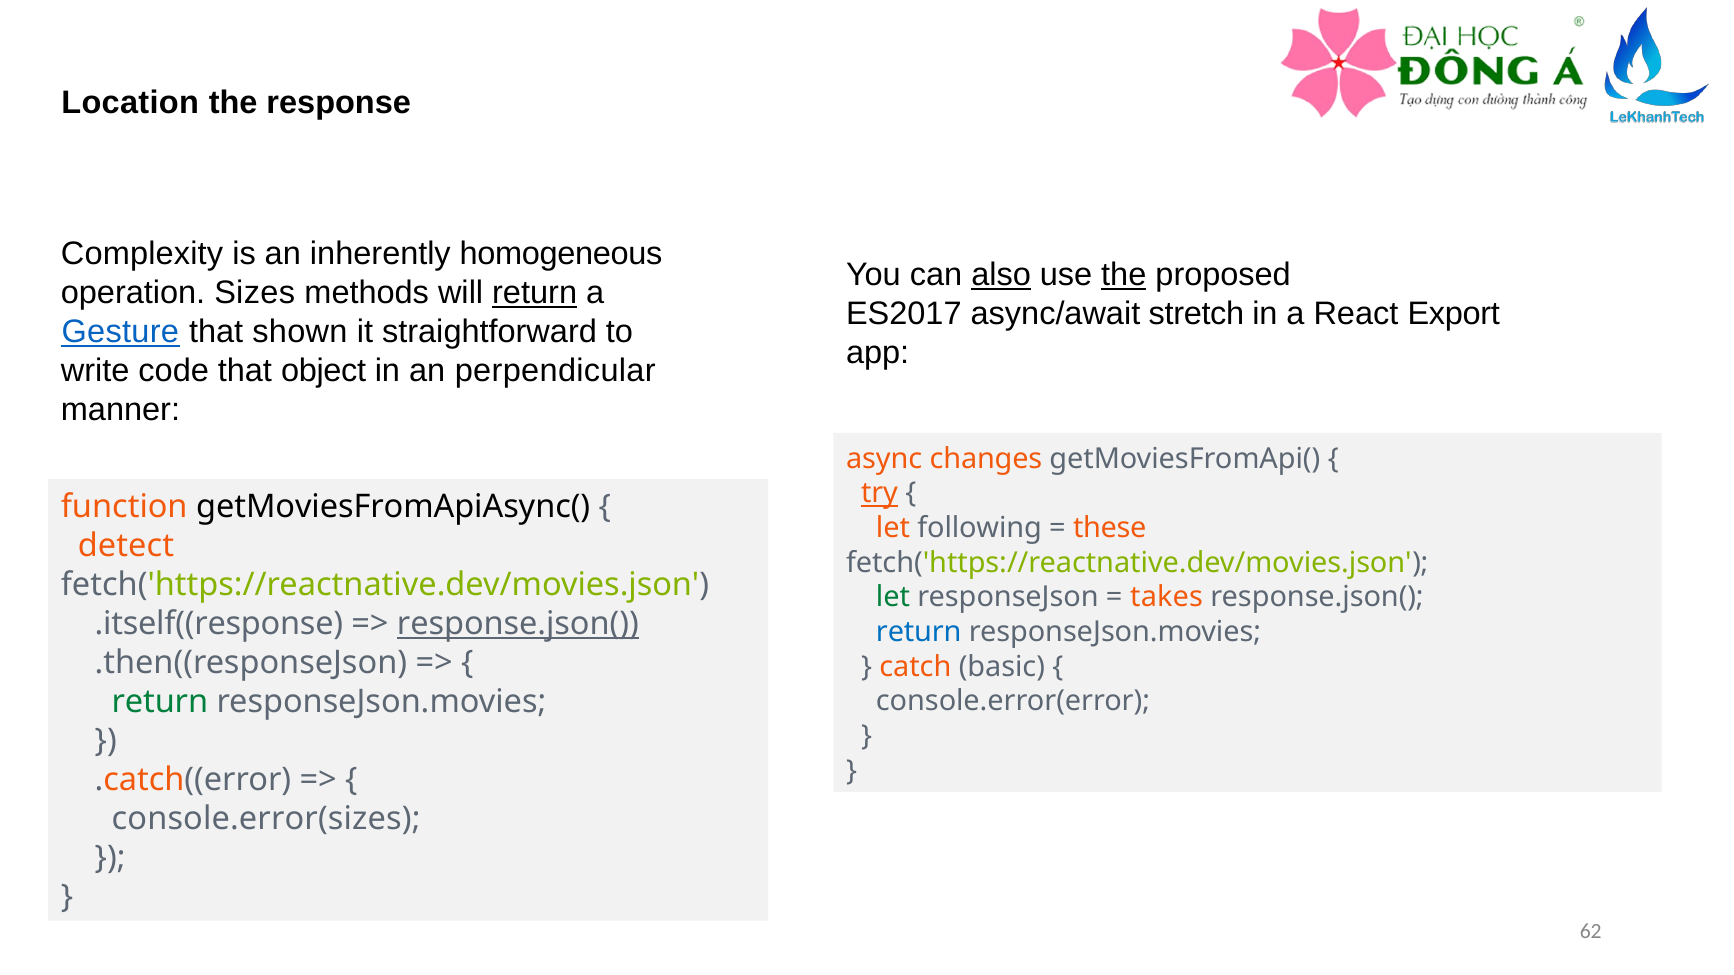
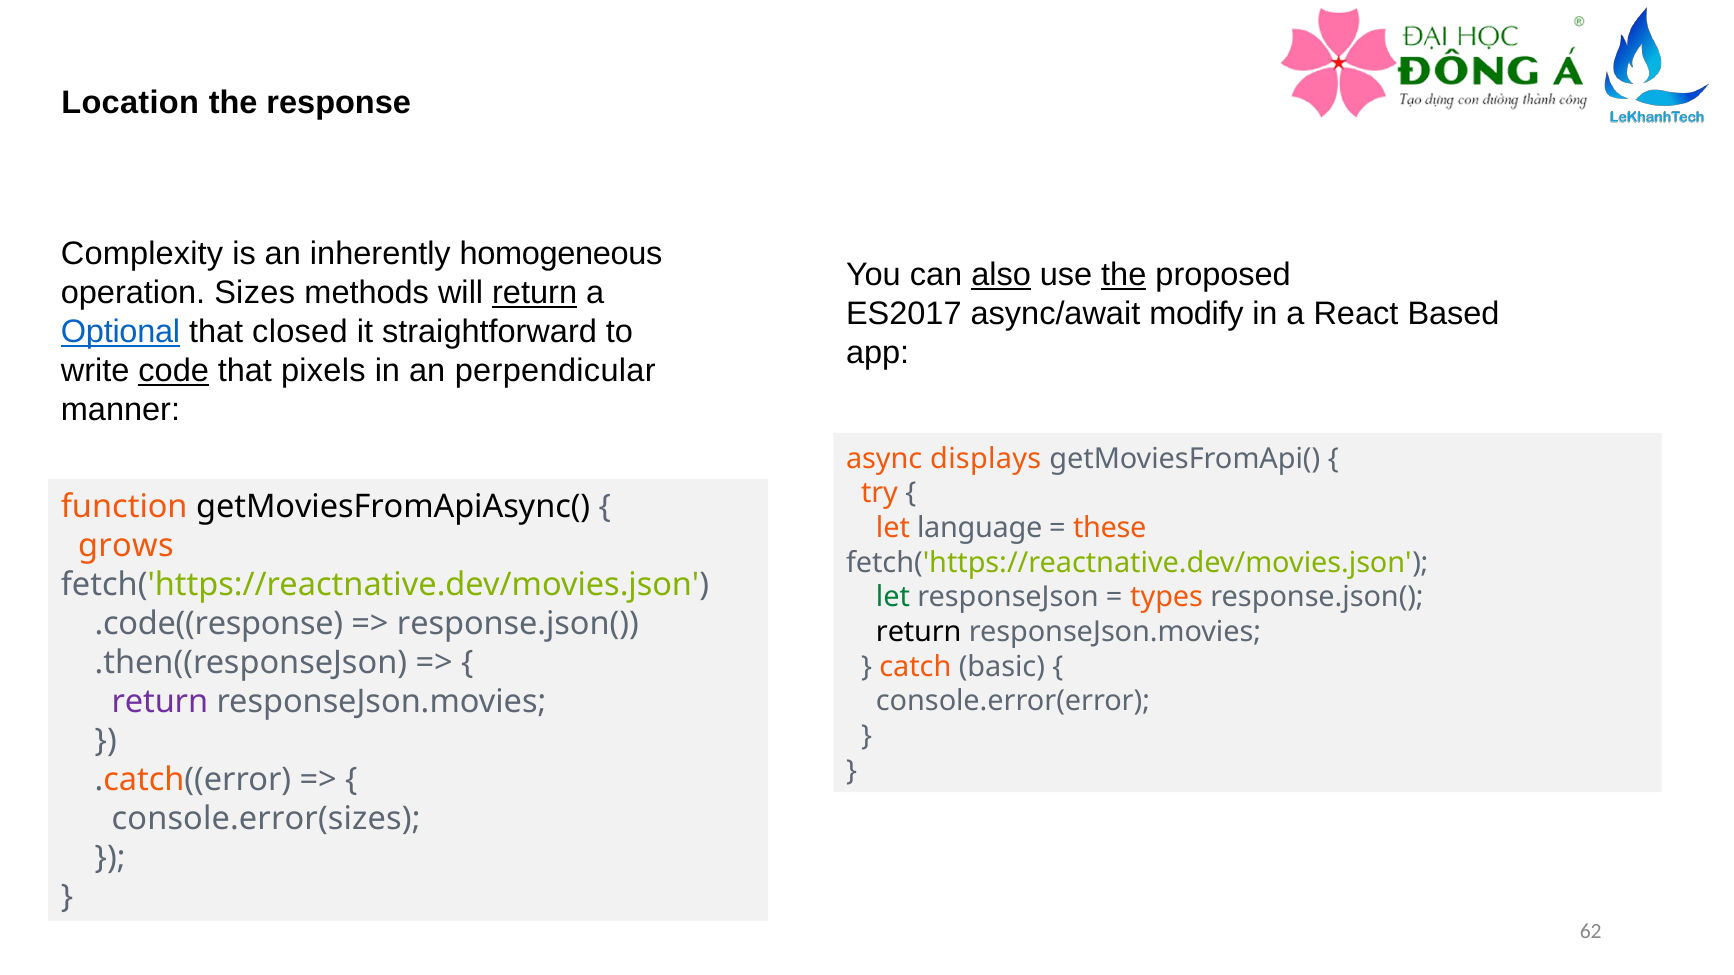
stretch: stretch -> modify (1196, 314)
Export: Export -> Based (1453, 314)
Gesture: Gesture -> Optional (121, 332)
shown: shown -> closed (300, 332)
code underline: none -> present (174, 371)
object: object -> pixels (323, 371)
changes: changes -> displays (986, 459)
try underline: present -> none (879, 494)
following: following -> language (980, 528)
detect: detect -> grows (126, 546)
takes: takes -> types (1167, 598)
.itself((response: .itself((response -> .code((response (219, 624)
response.json( underline: present -> none (518, 624)
return colour: blue -> black (919, 632)
return colour: green -> purple (160, 702)
